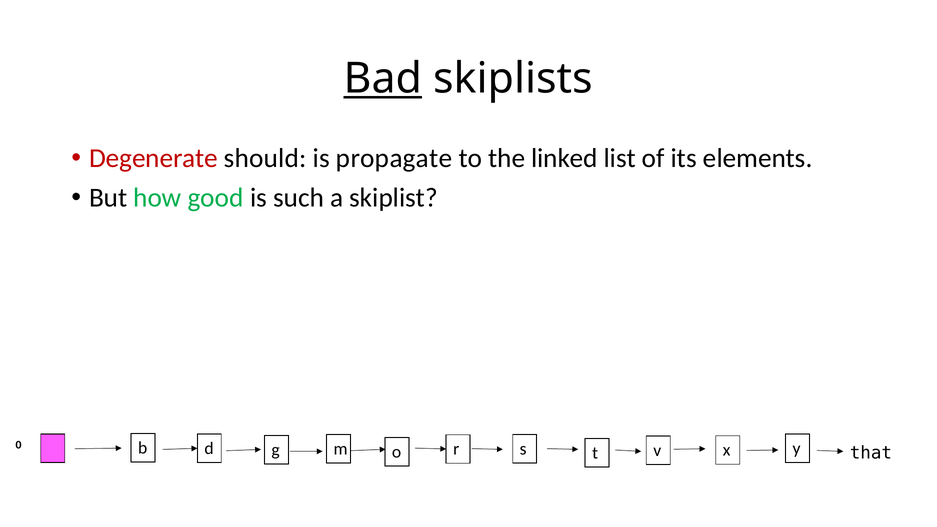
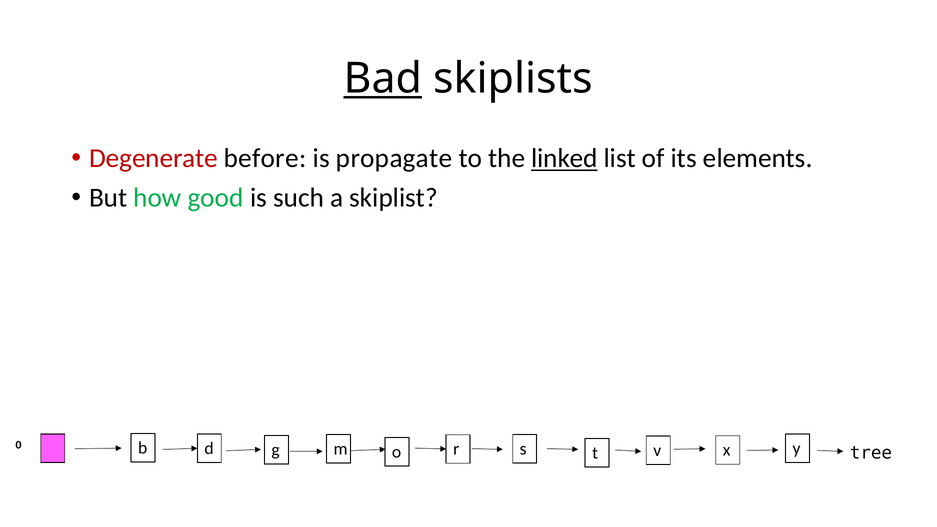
should: should -> before (265, 158)
linked underline: none -> present (564, 158)
that: that -> tree (871, 453)
